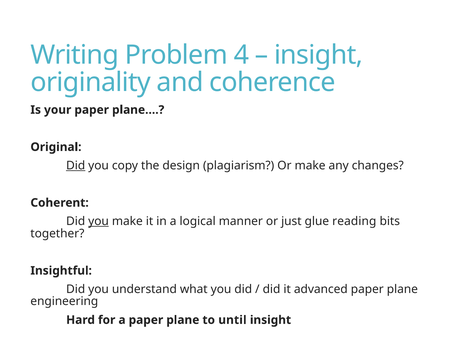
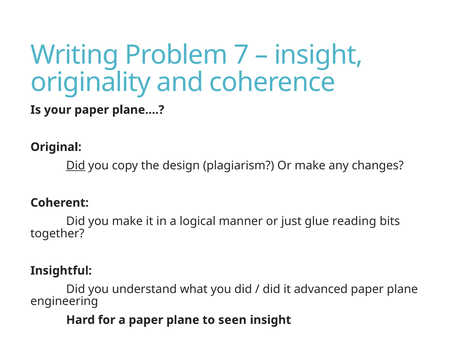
4: 4 -> 7 (241, 55)
you underline: present -> none (99, 221)
until: until -> seen (232, 320)
